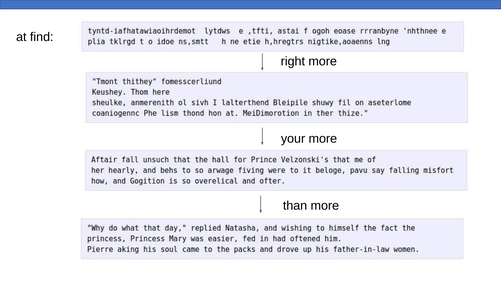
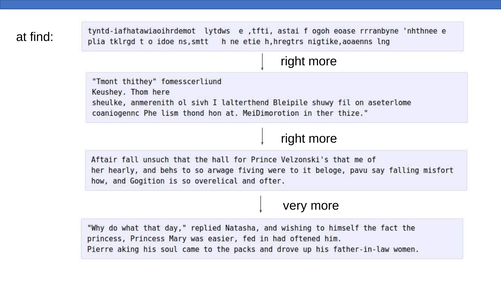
your: your -> right (293, 139)
than: than -> very (295, 206)
